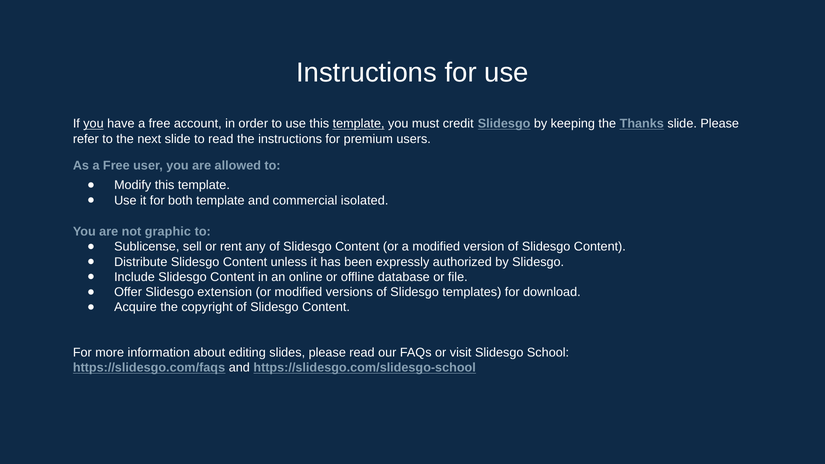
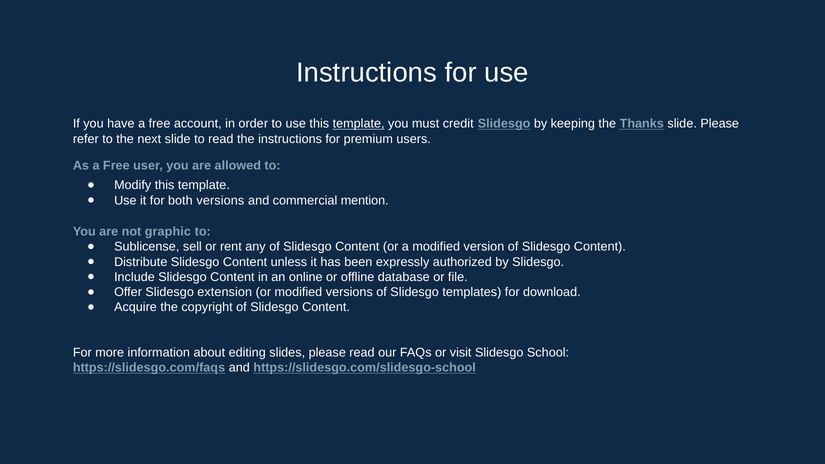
you underline: present -> none (93, 124)
both template: template -> versions (220, 200)
isolated: isolated -> mention (365, 200)
